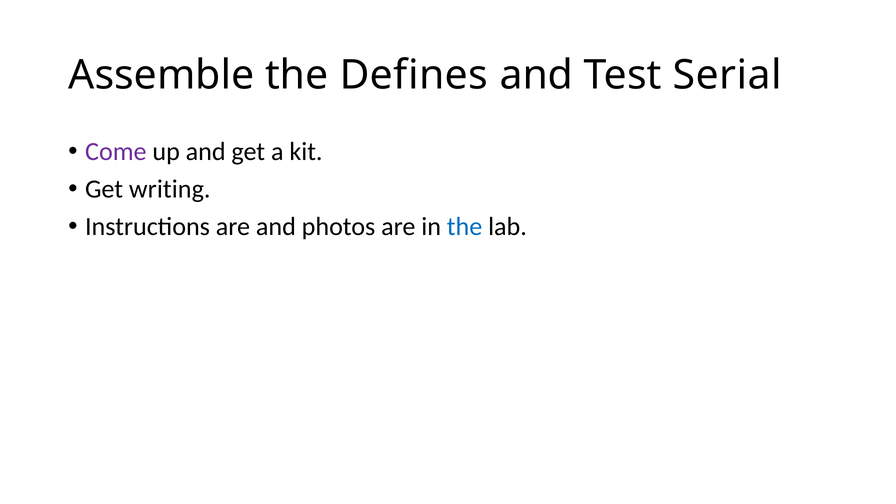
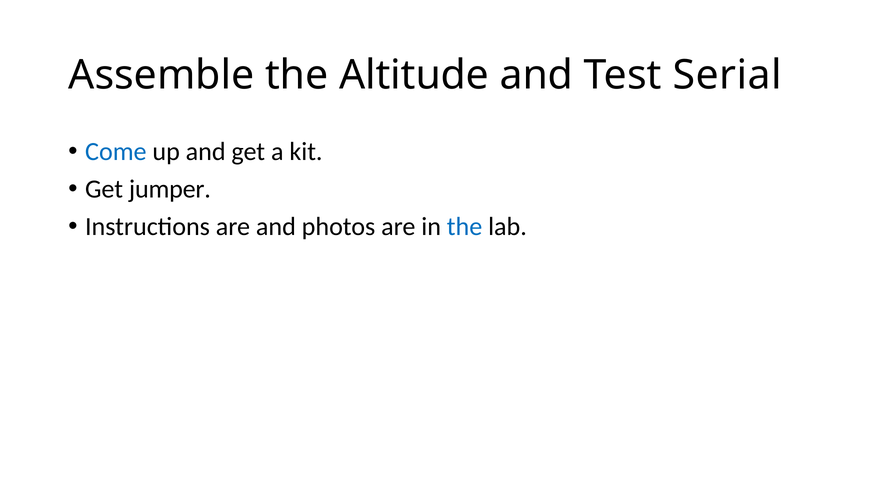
Defines: Defines -> Altitude (414, 75)
Come colour: purple -> blue (116, 151)
writing: writing -> jumper (170, 189)
